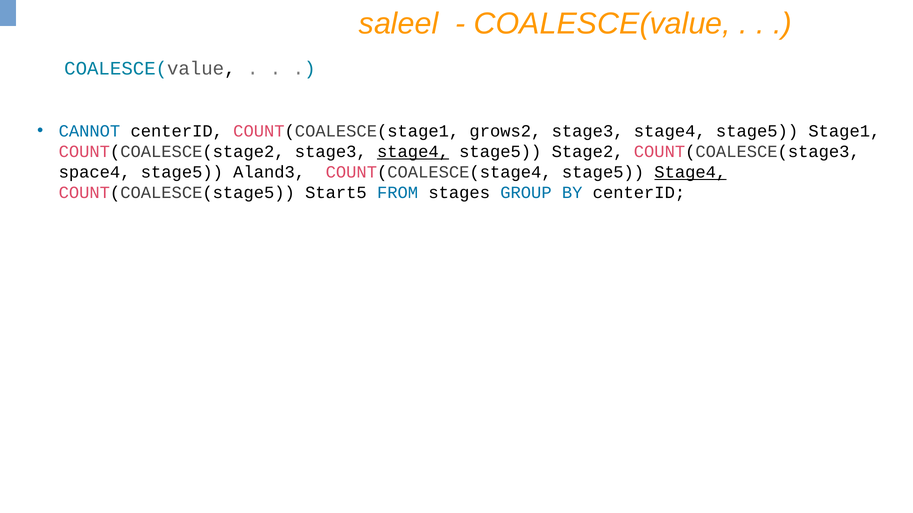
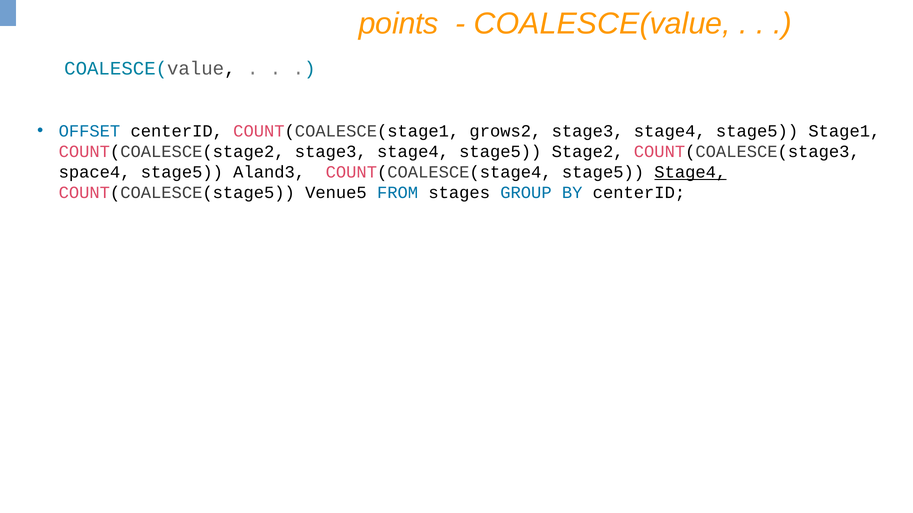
saleel: saleel -> points (399, 24)
CANNOT: CANNOT -> OFFSET (89, 131)
stage4 underline: present -> none (413, 152)
Start5: Start5 -> Venue5 (336, 193)
